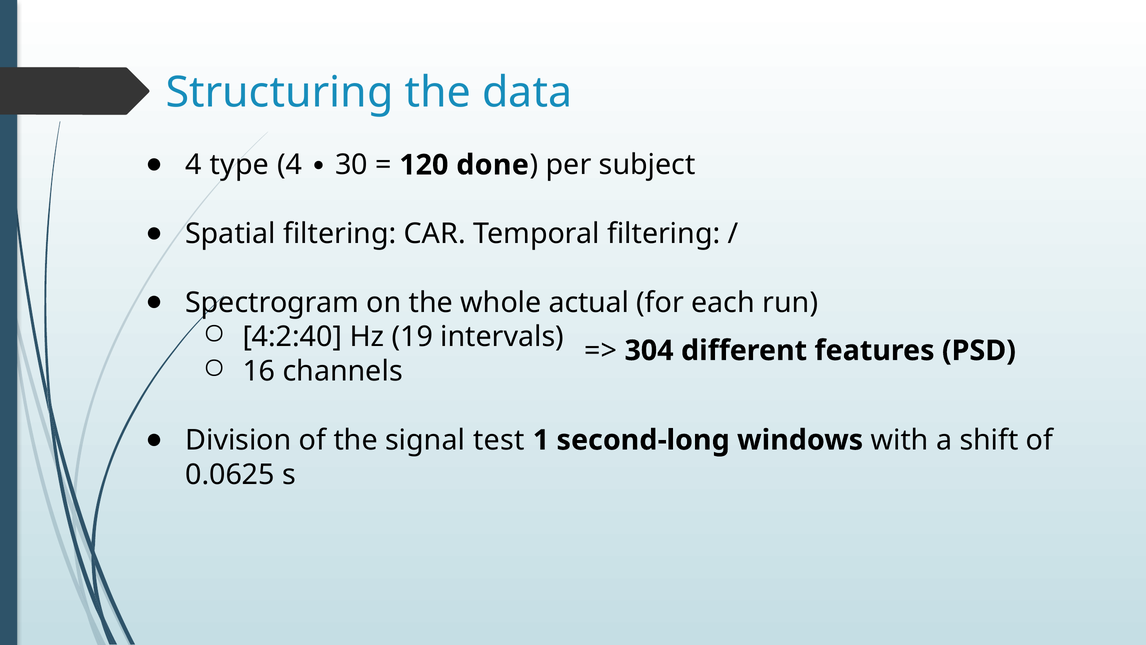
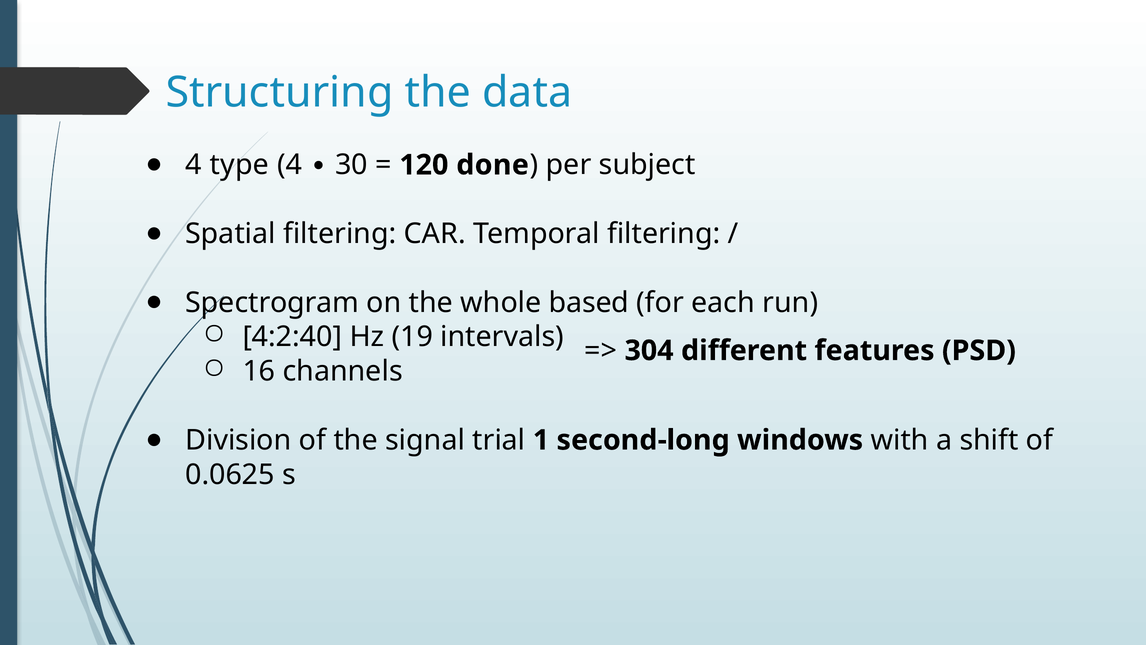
actual: actual -> based (589, 302)
test: test -> trial (499, 440)
